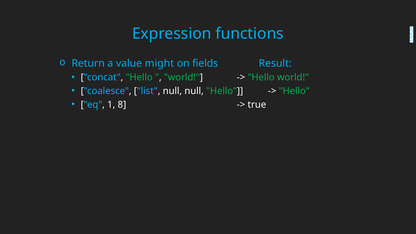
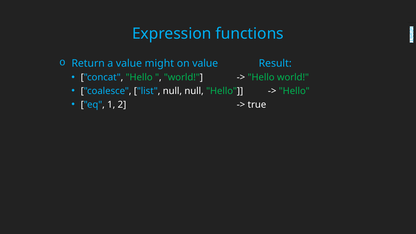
on fields: fields -> value (205, 63)
8: 8 -> 2 (122, 105)
